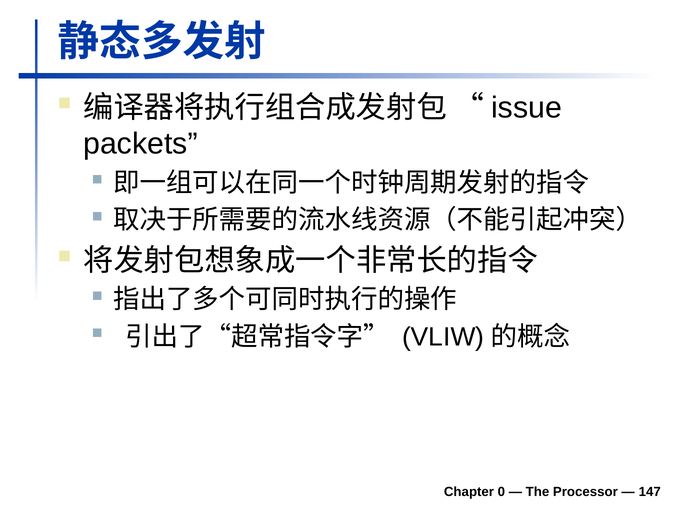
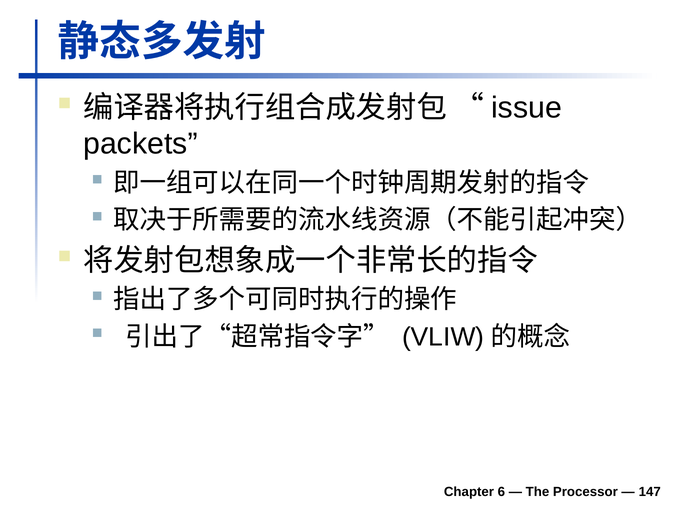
0: 0 -> 6 (501, 492)
